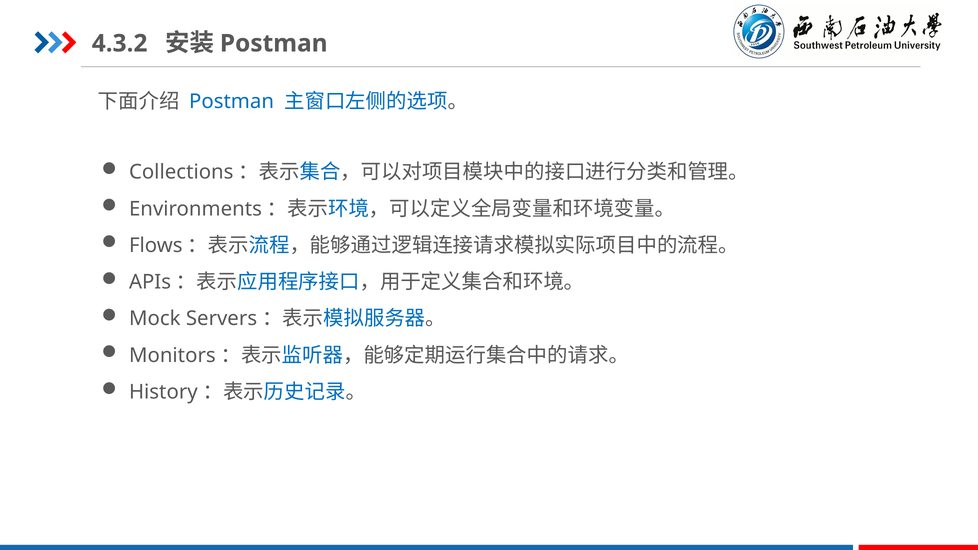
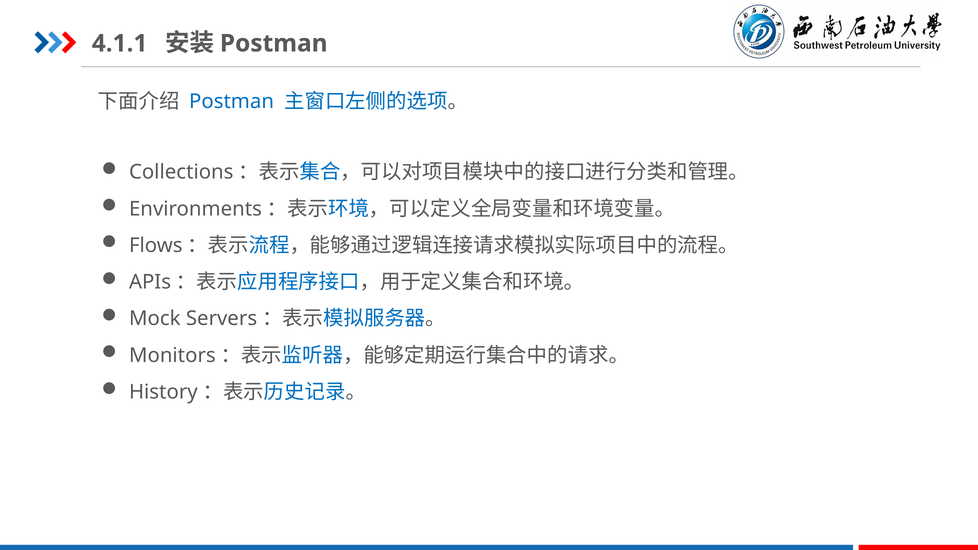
4.3.2: 4.3.2 -> 4.1.1 (120, 43)
